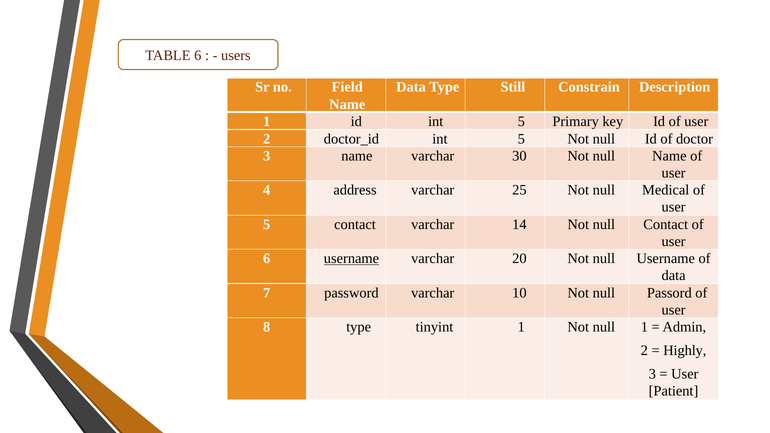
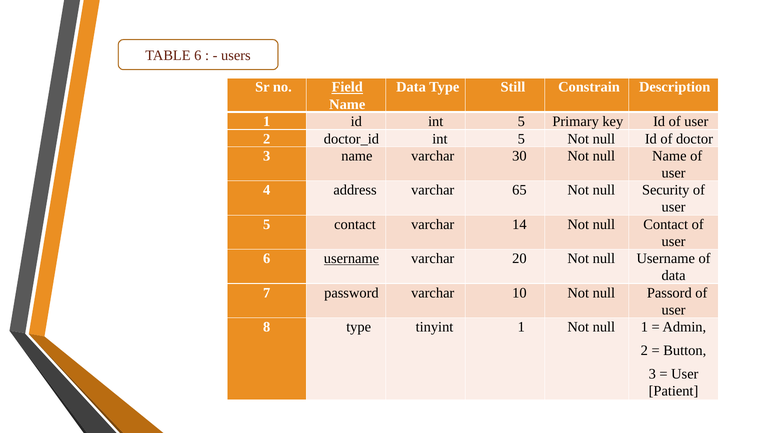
Field underline: none -> present (347, 87)
25: 25 -> 65 (519, 190)
Medical: Medical -> Security (666, 190)
Highly: Highly -> Button (685, 351)
